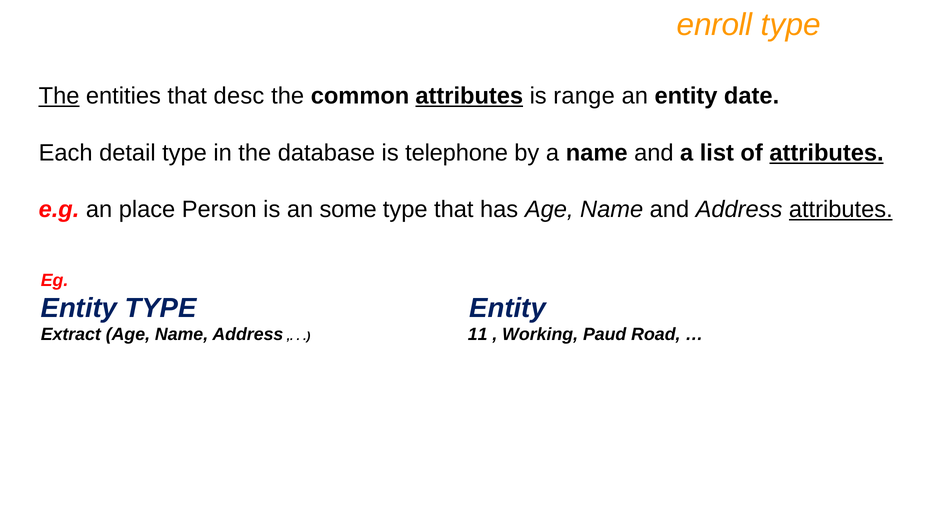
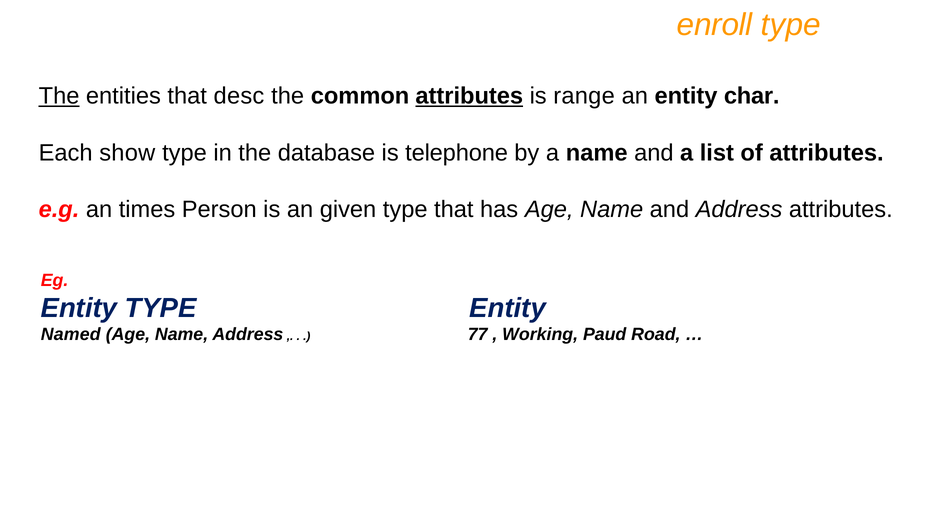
date: date -> char (752, 96)
detail: detail -> show (127, 153)
attributes underline: present -> none (826, 153)
place: place -> times (147, 210)
some: some -> given (348, 210)
attributes underline: present -> none (841, 210)
Extract: Extract -> Named (71, 335)
11: 11 -> 77 (478, 335)
